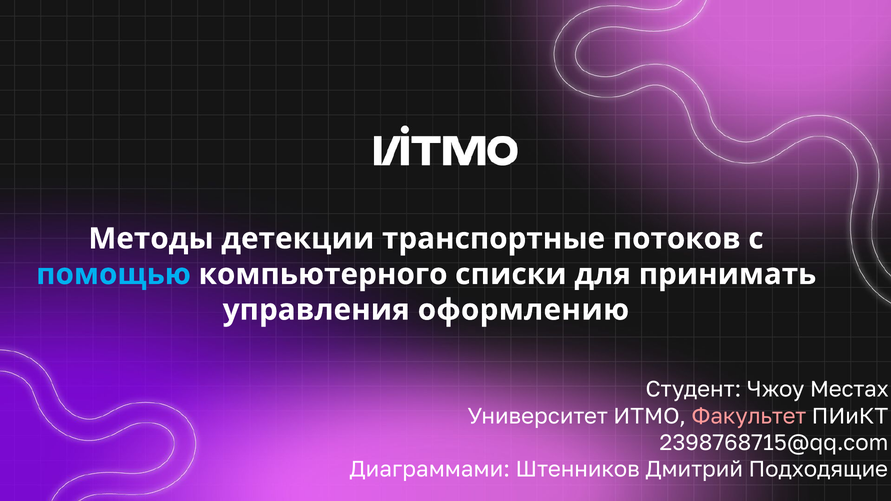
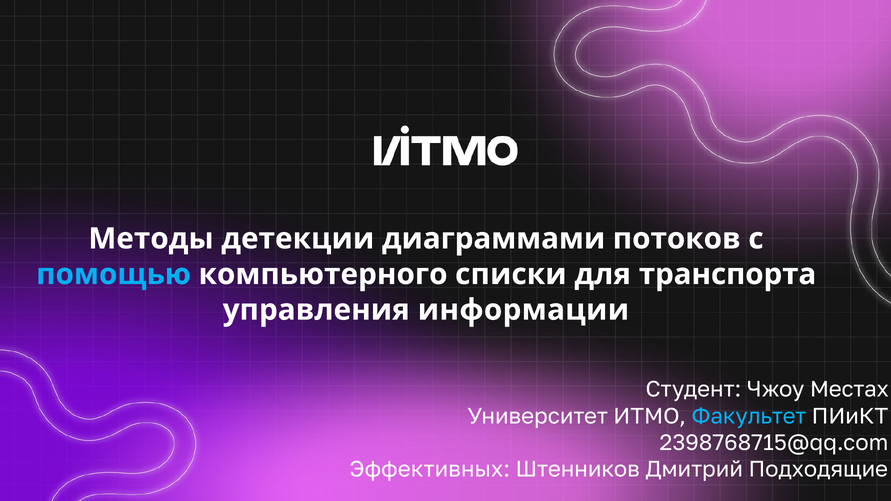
транспортные: транспортные -> диаграммами (494, 239)
принимать: принимать -> транспорта (728, 274)
оформлению: оформлению -> информации (523, 310)
Факультет colour: pink -> light blue (749, 416)
Диаграммами: Диаграммами -> Эффективных (430, 470)
